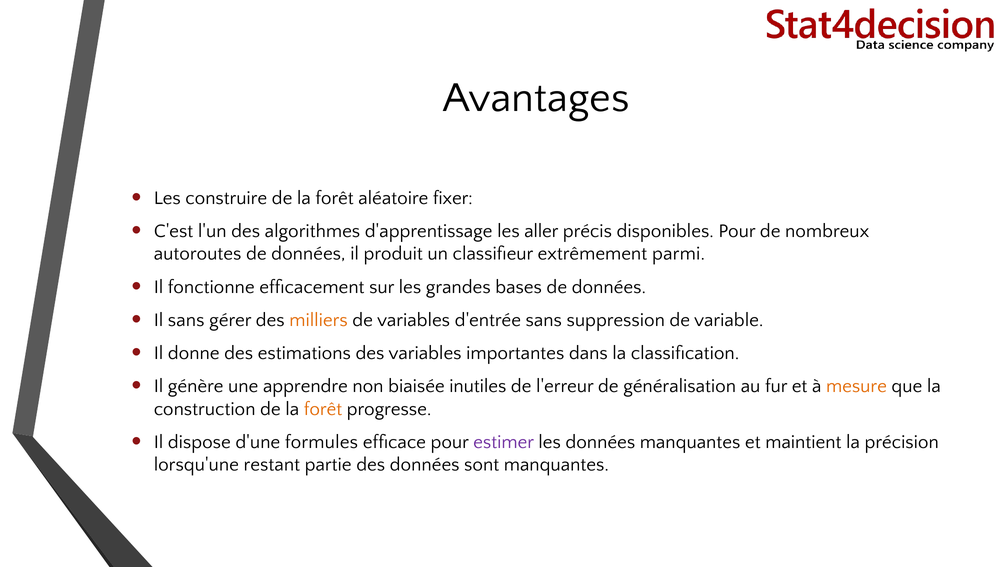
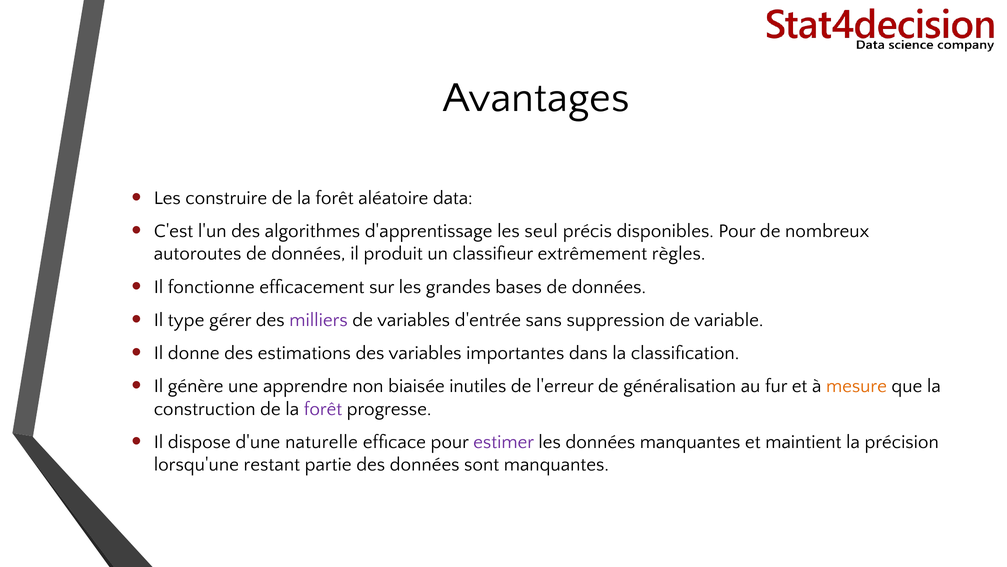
fixer: fixer -> data (453, 198)
aller: aller -> seul (541, 231)
parmi: parmi -> règles (679, 253)
Il sans: sans -> type (186, 320)
milliers colour: orange -> purple (319, 320)
forêt colour: orange -> purple (323, 408)
formules: formules -> naturelle (321, 441)
